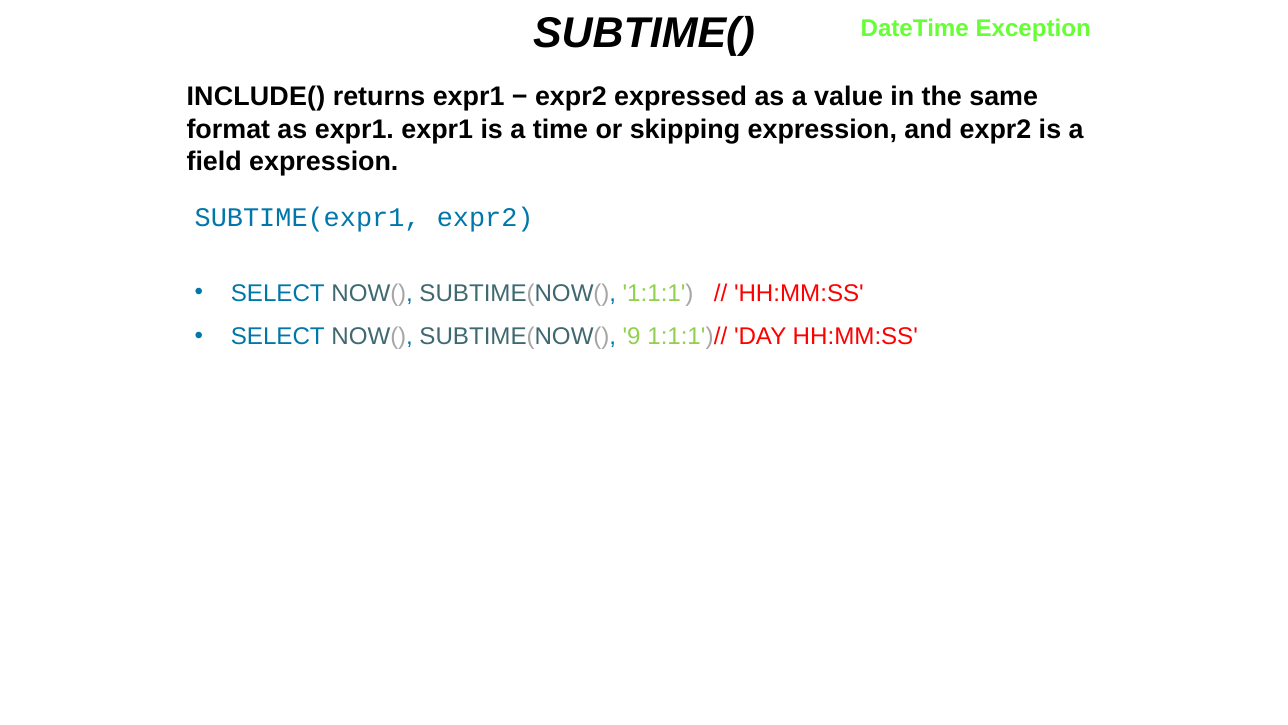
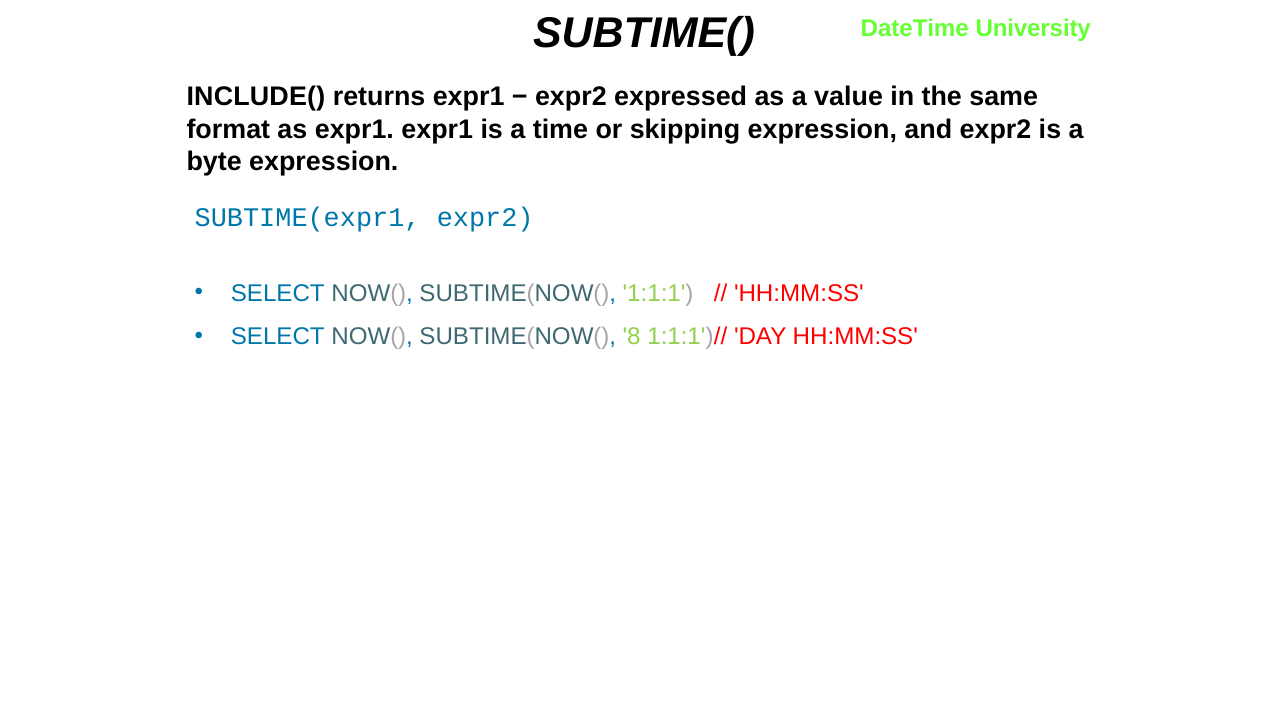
Exception: Exception -> University (1033, 29)
field: field -> byte (214, 161)
9: 9 -> 8 (632, 336)
